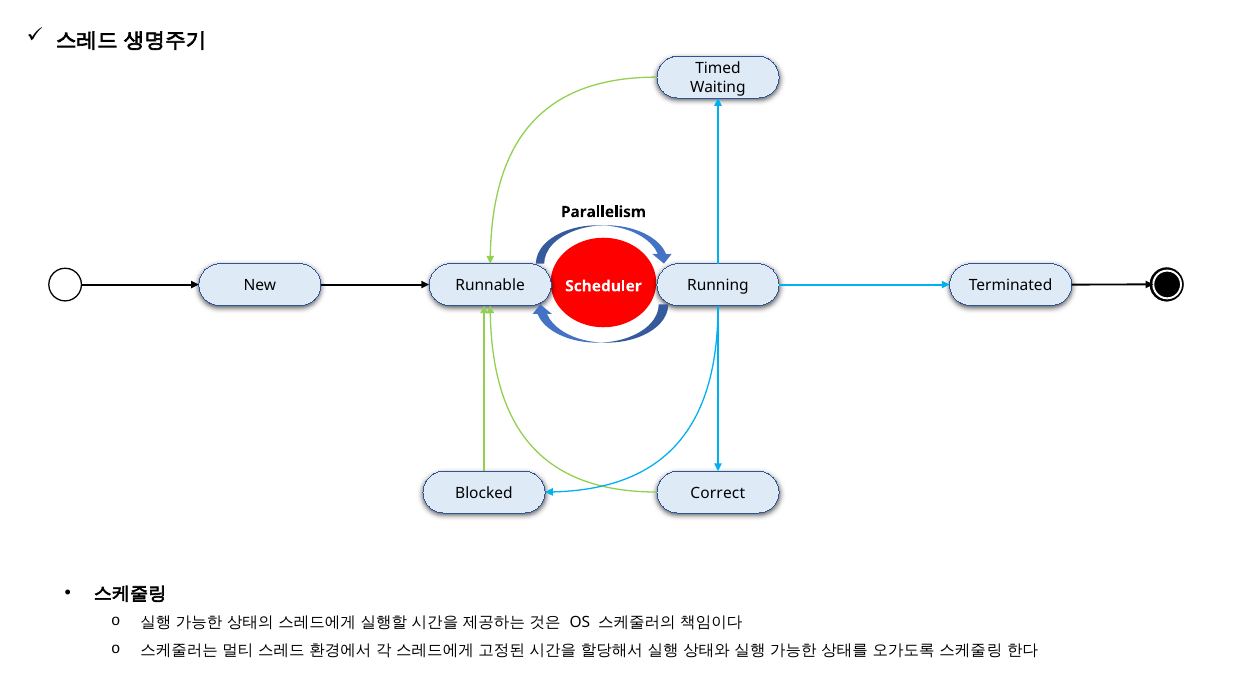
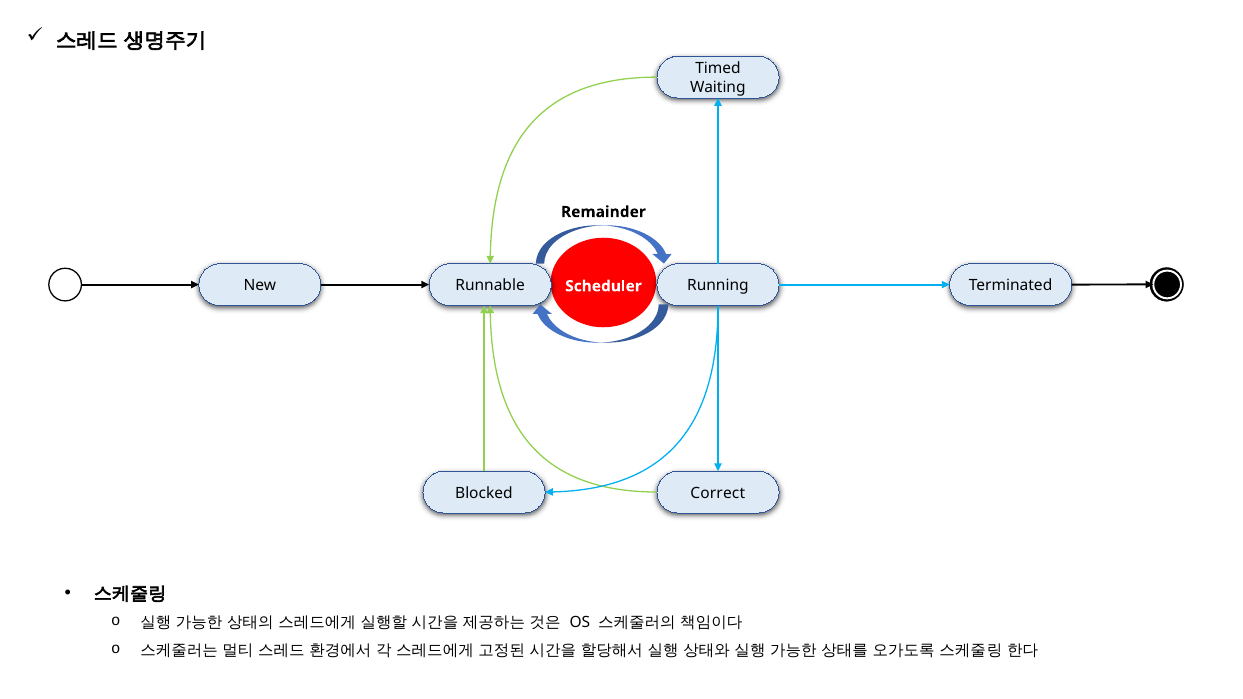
Parallelism: Parallelism -> Remainder (603, 212)
